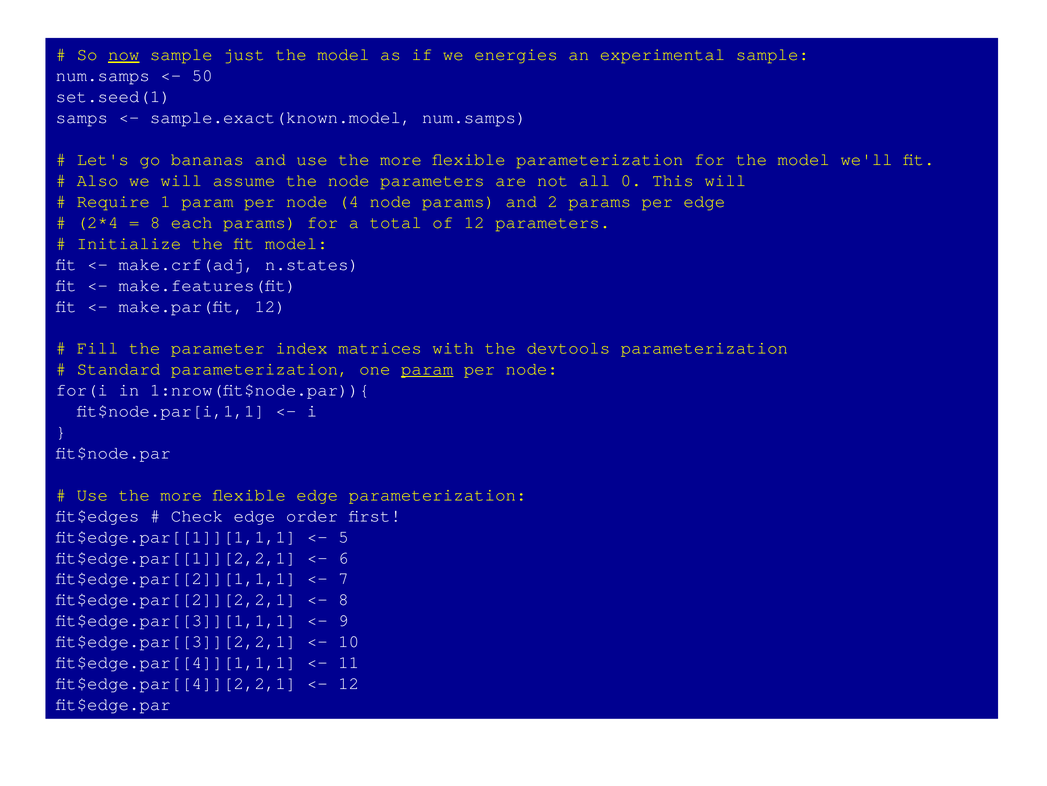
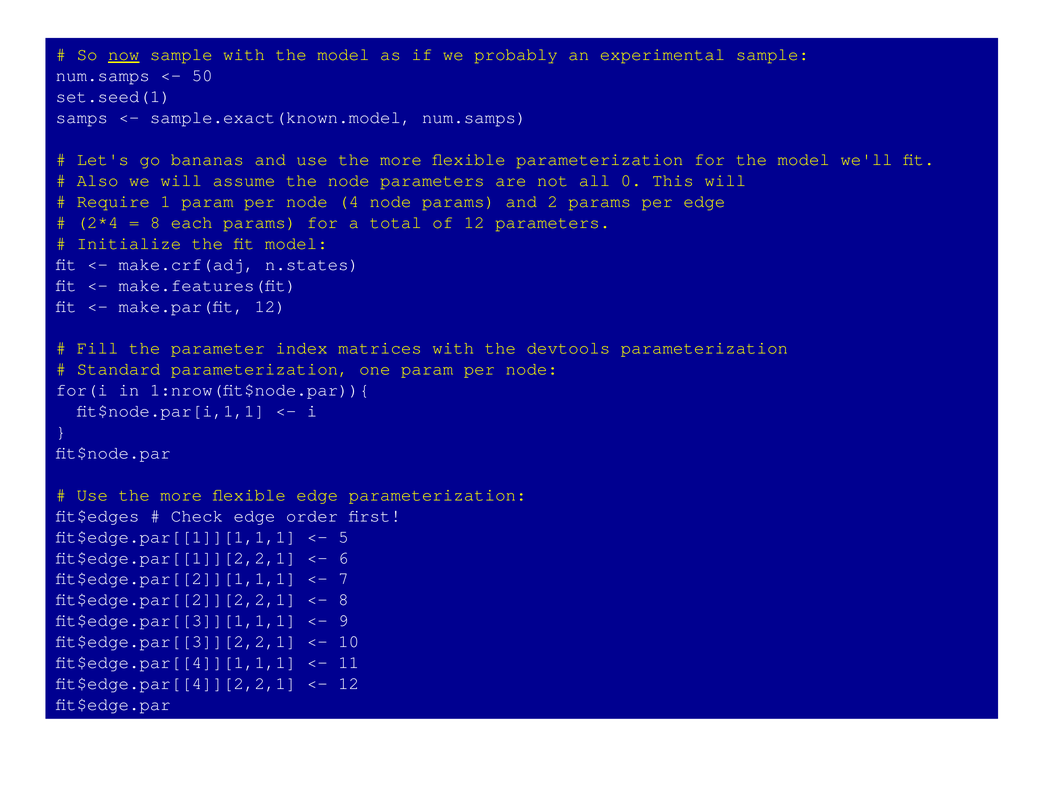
sample just: just -> with (244, 55)
energies: energies -> probably (516, 55)
param underline: present -> none (427, 369)
